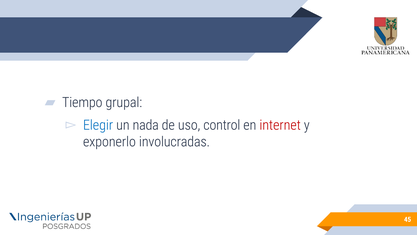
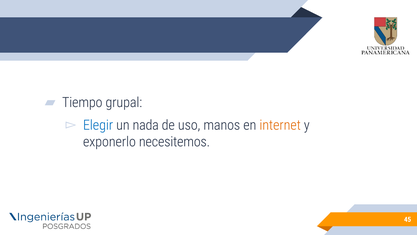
control: control -> manos (222, 125)
internet colour: red -> orange (280, 125)
involucradas: involucradas -> necesitemos (174, 142)
